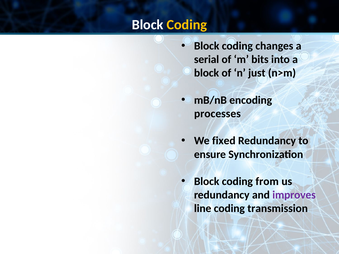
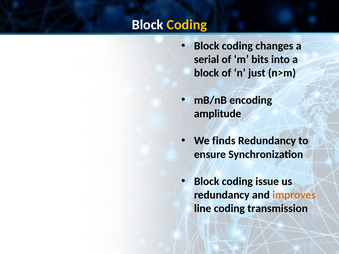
processes: processes -> amplitude (218, 114)
fixed: fixed -> finds (224, 141)
from: from -> issue (267, 182)
improves colour: purple -> orange (294, 195)
